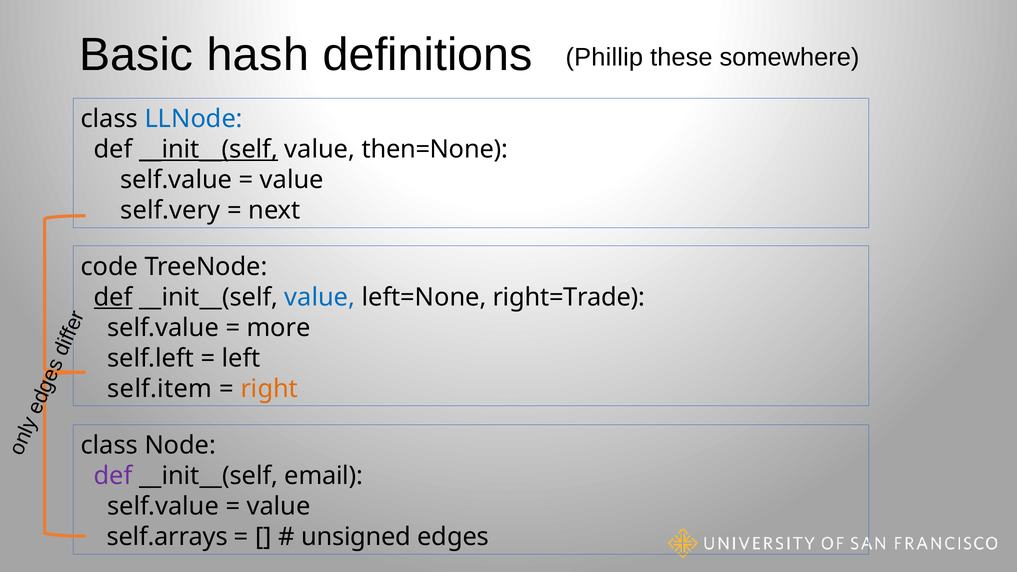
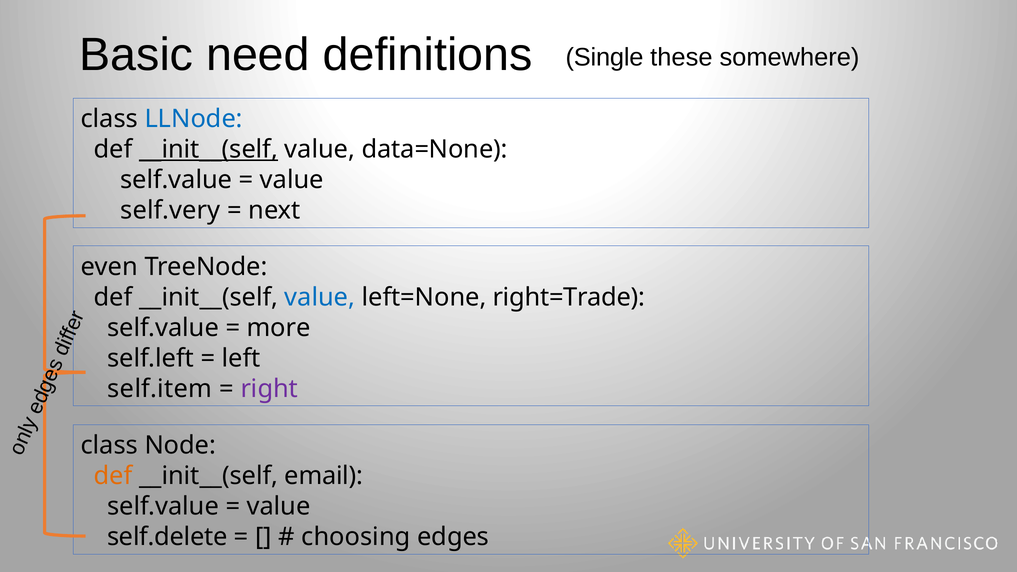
hash: hash -> need (258, 55)
Phillip: Phillip -> Single (605, 58)
then=None: then=None -> data=None (435, 149)
code: code -> even (109, 267)
def underline: present -> none (113, 297)
right colour: orange -> purple (269, 389)
def colour: purple -> orange (113, 476)
self.arrays: self.arrays -> self.delete (167, 537)
unsigned: unsigned -> choosing (356, 537)
